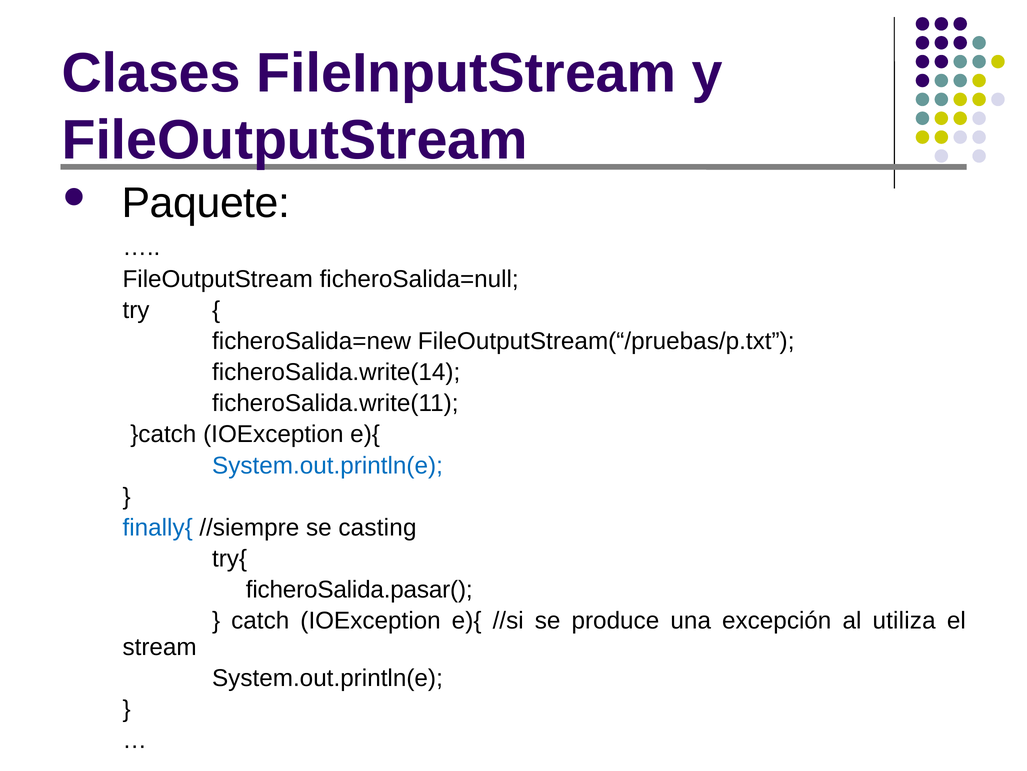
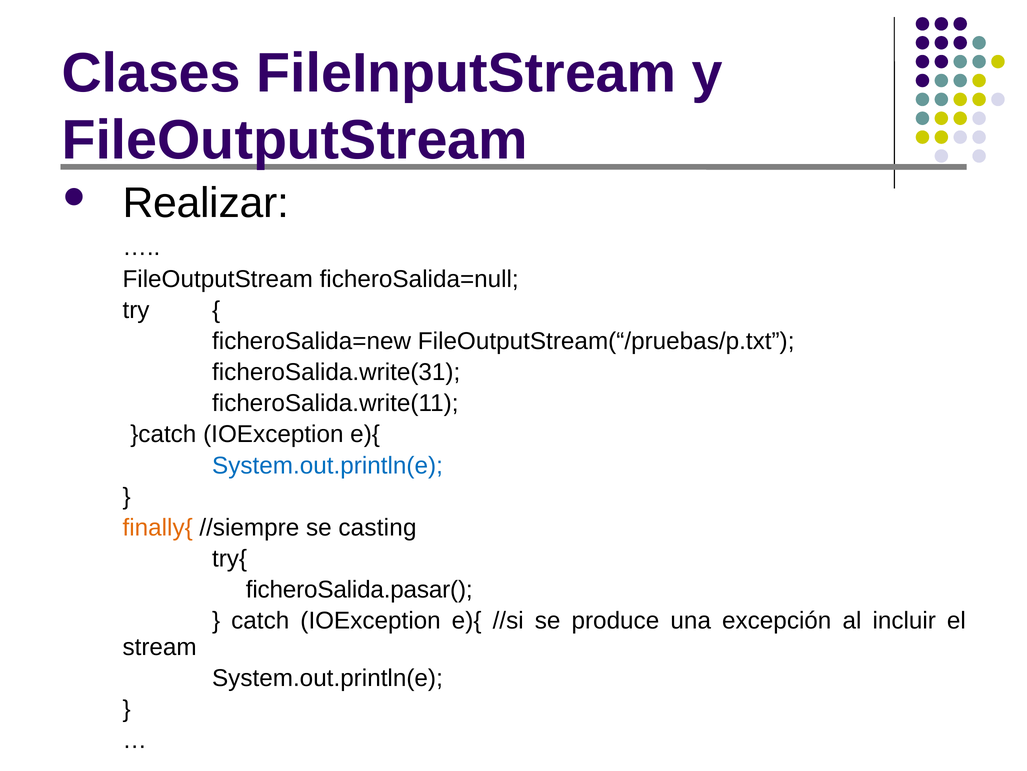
Paquete: Paquete -> Realizar (206, 203)
ficheroSalida.write(14: ficheroSalida.write(14 -> ficheroSalida.write(31 (336, 372)
finally{ colour: blue -> orange (158, 527)
utiliza: utiliza -> incluir (904, 620)
